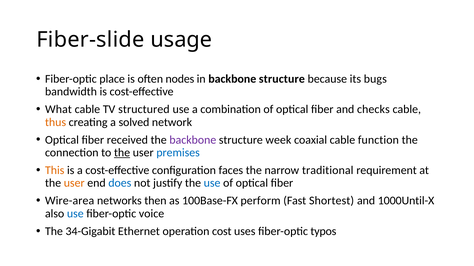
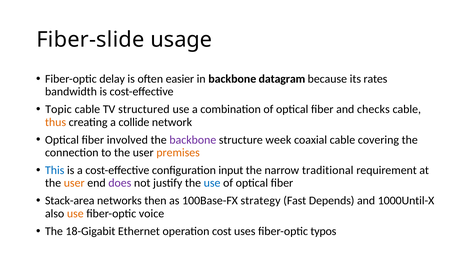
place: place -> delay (112, 79)
nodes: nodes -> easier (180, 79)
in backbone structure: structure -> datagram (282, 79)
bugs: bugs -> rates (375, 79)
What: What -> Topic (58, 110)
solved: solved -> collide (134, 122)
received: received -> involved (127, 140)
function: function -> covering (378, 140)
the underline: present -> none (122, 153)
premises colour: blue -> orange (178, 153)
This colour: orange -> blue (55, 171)
faces: faces -> input (231, 171)
does colour: blue -> purple (120, 183)
Wire-area: Wire-area -> Stack-area (70, 201)
perform: perform -> strategy (261, 201)
Shortest: Shortest -> Depends (332, 201)
use colour: blue -> orange (75, 214)
34-Gigabit: 34-Gigabit -> 18-Gigabit (90, 232)
